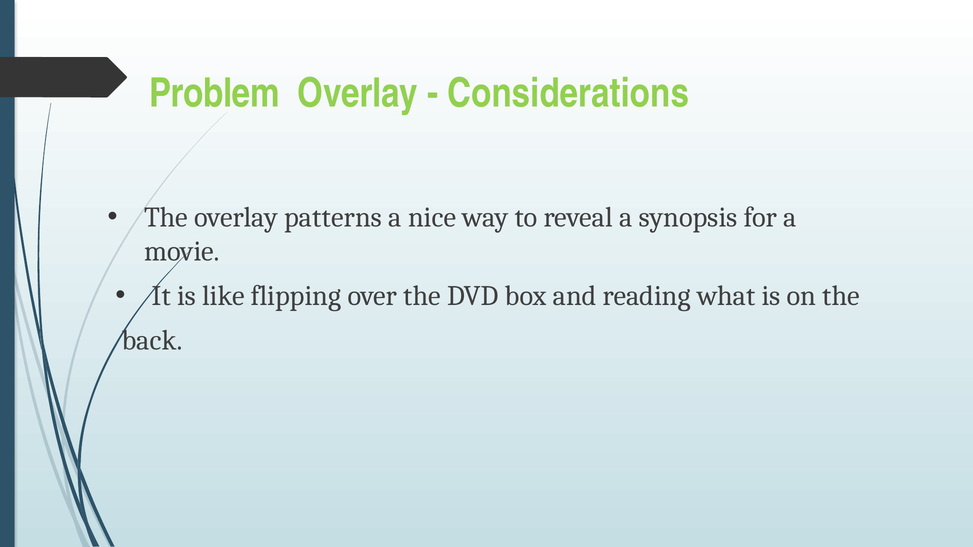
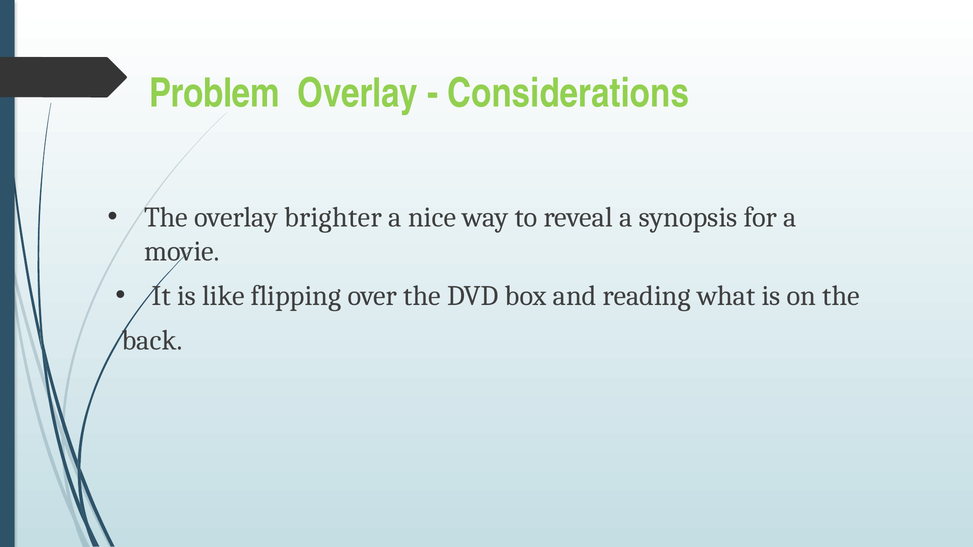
patterns: patterns -> brighter (333, 217)
